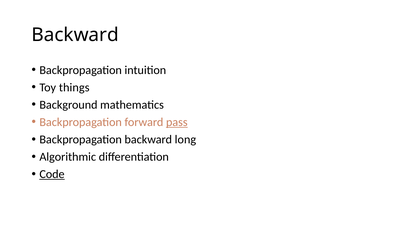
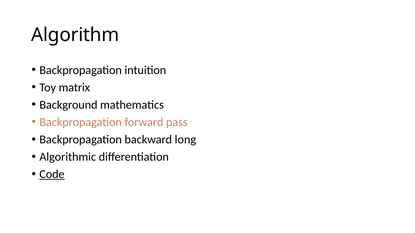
Backward: Backward -> Algorithm (75, 35)
things: things -> matrix (74, 88)
pass underline: present -> none (177, 122)
